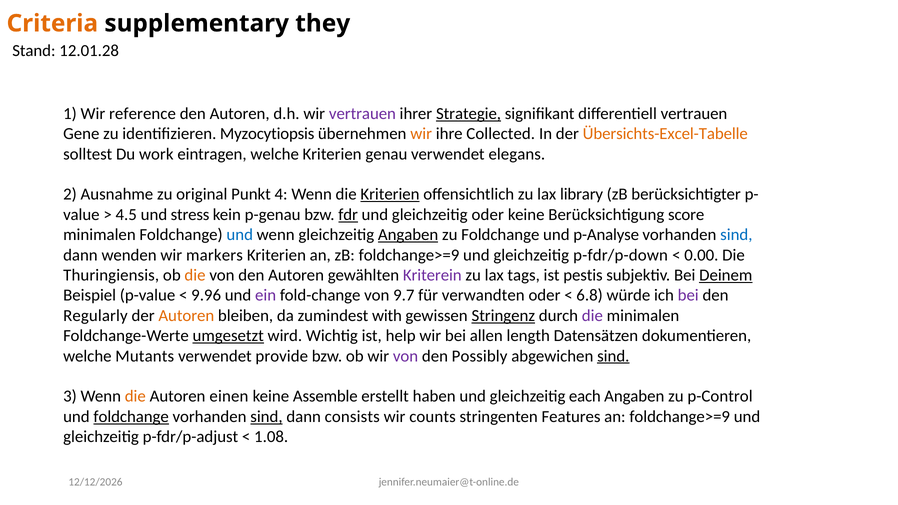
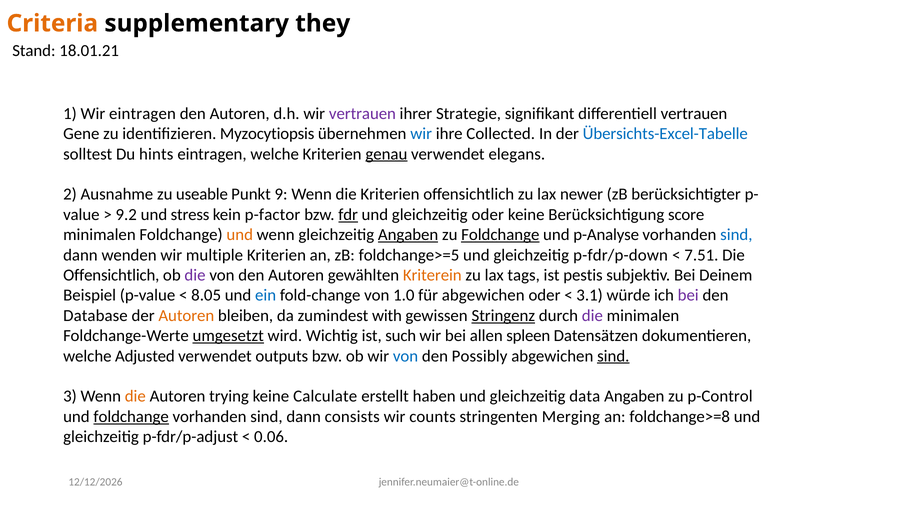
12.01.28: 12.01.28 -> 18.01.21 (89, 51)
Wir reference: reference -> eintragen (142, 114)
Strategie underline: present -> none (469, 114)
wir colour: orange -> blue (421, 134)
Übersichts-Excel-Tabelle colour: orange -> blue (665, 134)
work: work -> hints (156, 154)
genau underline: none -> present (386, 154)
original: original -> useable (202, 194)
4: 4 -> 9 (281, 194)
Kriterien underline: present -> none (390, 194)
library: library -> newer (582, 194)
4.5: 4.5 -> 9.2 (126, 215)
p-genau: p-genau -> p-factor (273, 215)
und colour: blue -> orange (240, 235)
Foldchange underline: none -> present (500, 235)
markers: markers -> multiple (215, 255)
zB foldchange>=9: foldchange>=9 -> foldchange>=5 (409, 255)
0.00: 0.00 -> 7.51 (701, 255)
Thuringiensis: Thuringiensis -> Offensichtlich (111, 275)
die colour: orange -> purple (195, 275)
Kriterein colour: purple -> orange (432, 275)
Deinem underline: present -> none (726, 275)
9.96: 9.96 -> 8.05 (206, 295)
ein colour: purple -> blue (266, 295)
9.7: 9.7 -> 1.0 (404, 295)
für verwandten: verwandten -> abgewichen (483, 295)
6.8: 6.8 -> 3.1 (590, 295)
Regularly: Regularly -> Database (95, 316)
help: help -> such (401, 336)
length: length -> spleen (528, 336)
Mutants: Mutants -> Adjusted (145, 356)
provide: provide -> outputs (282, 356)
von colour: purple -> blue (406, 356)
einen: einen -> trying (229, 396)
Assemble: Assemble -> Calculate (325, 396)
each: each -> data (585, 396)
sind underline: present -> none (266, 417)
Features: Features -> Merging (571, 417)
an foldchange>=9: foldchange>=9 -> foldchange>=8 (680, 417)
1.08: 1.08 -> 0.06 (271, 437)
